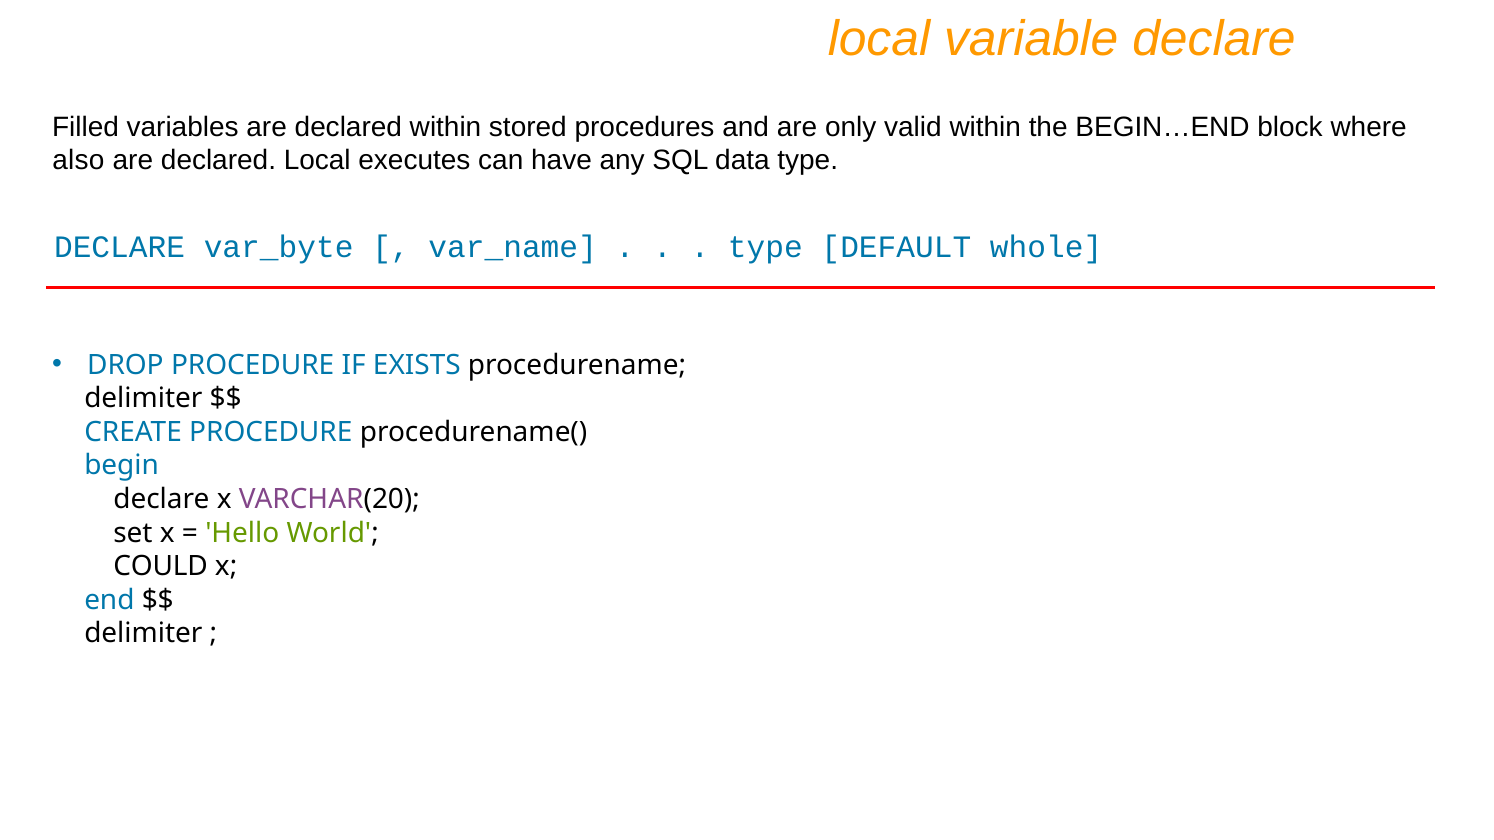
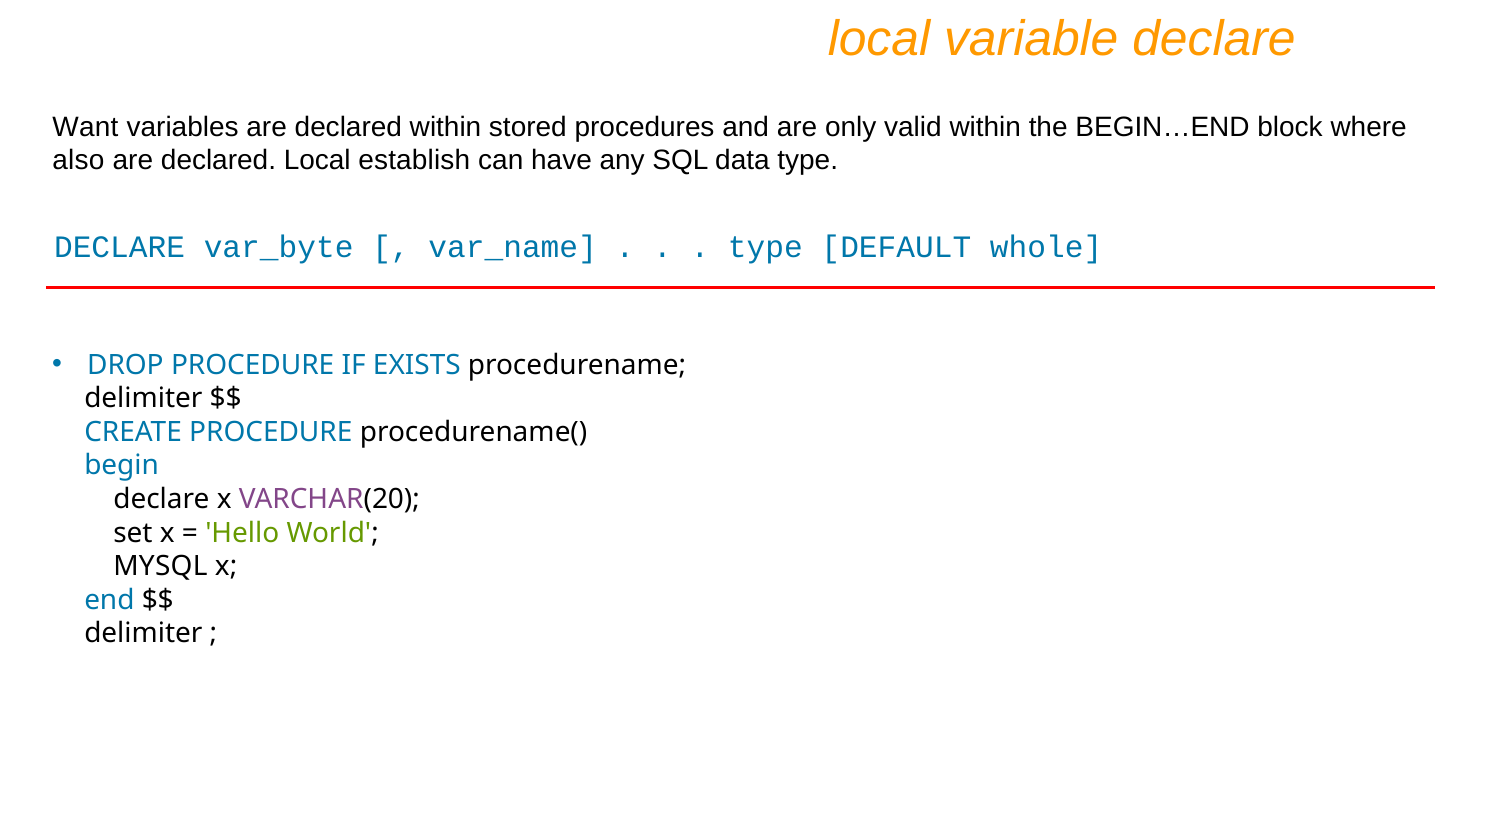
Filled: Filled -> Want (85, 127)
executes: executes -> establish (414, 161)
COULD: COULD -> MYSQL (160, 567)
